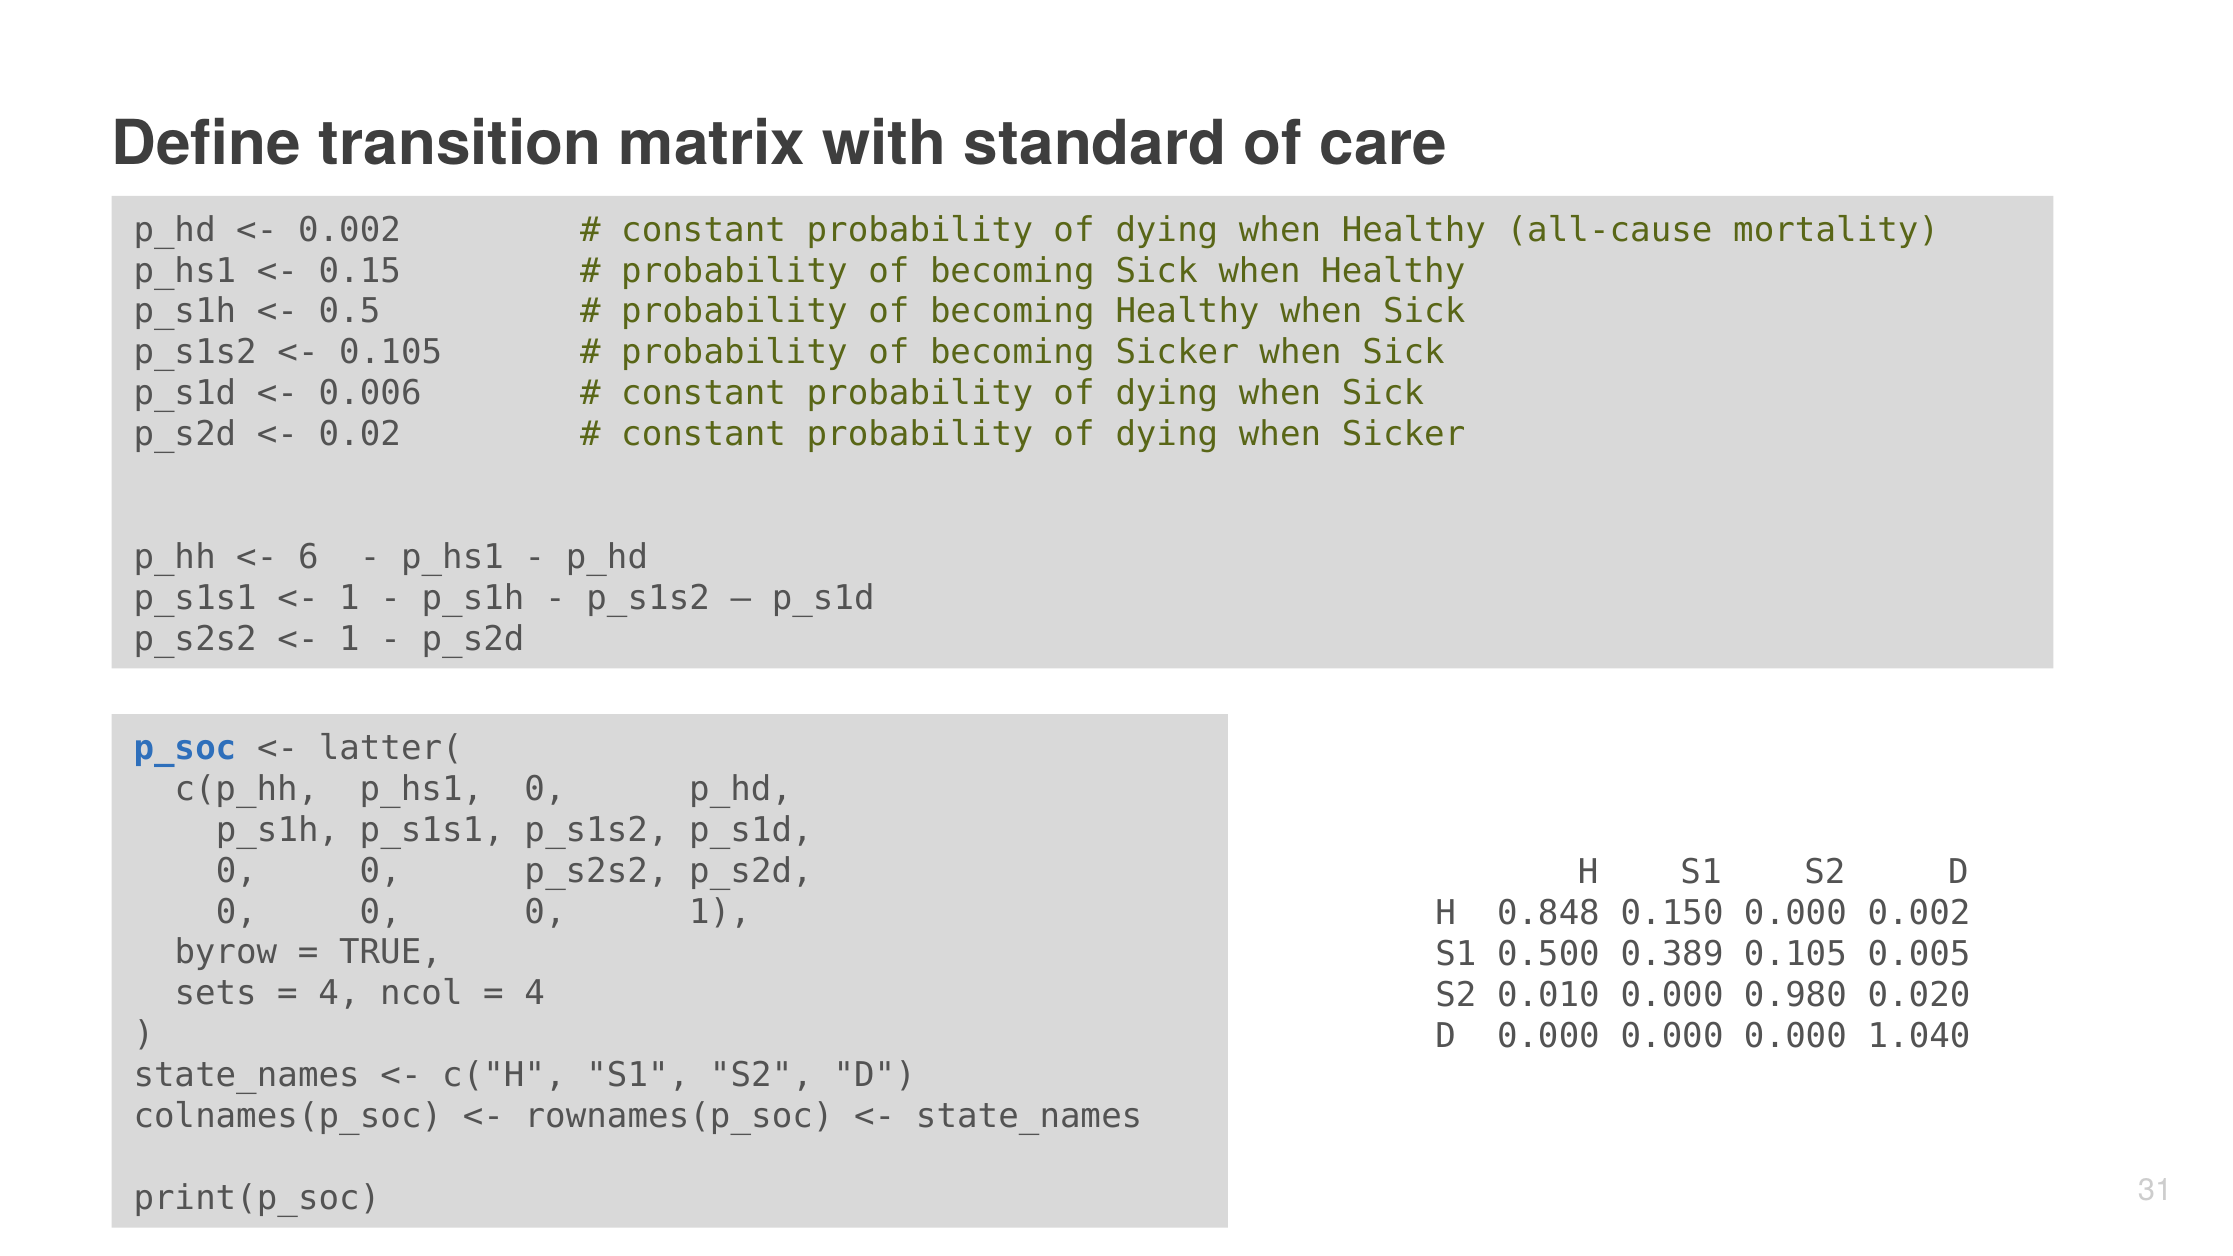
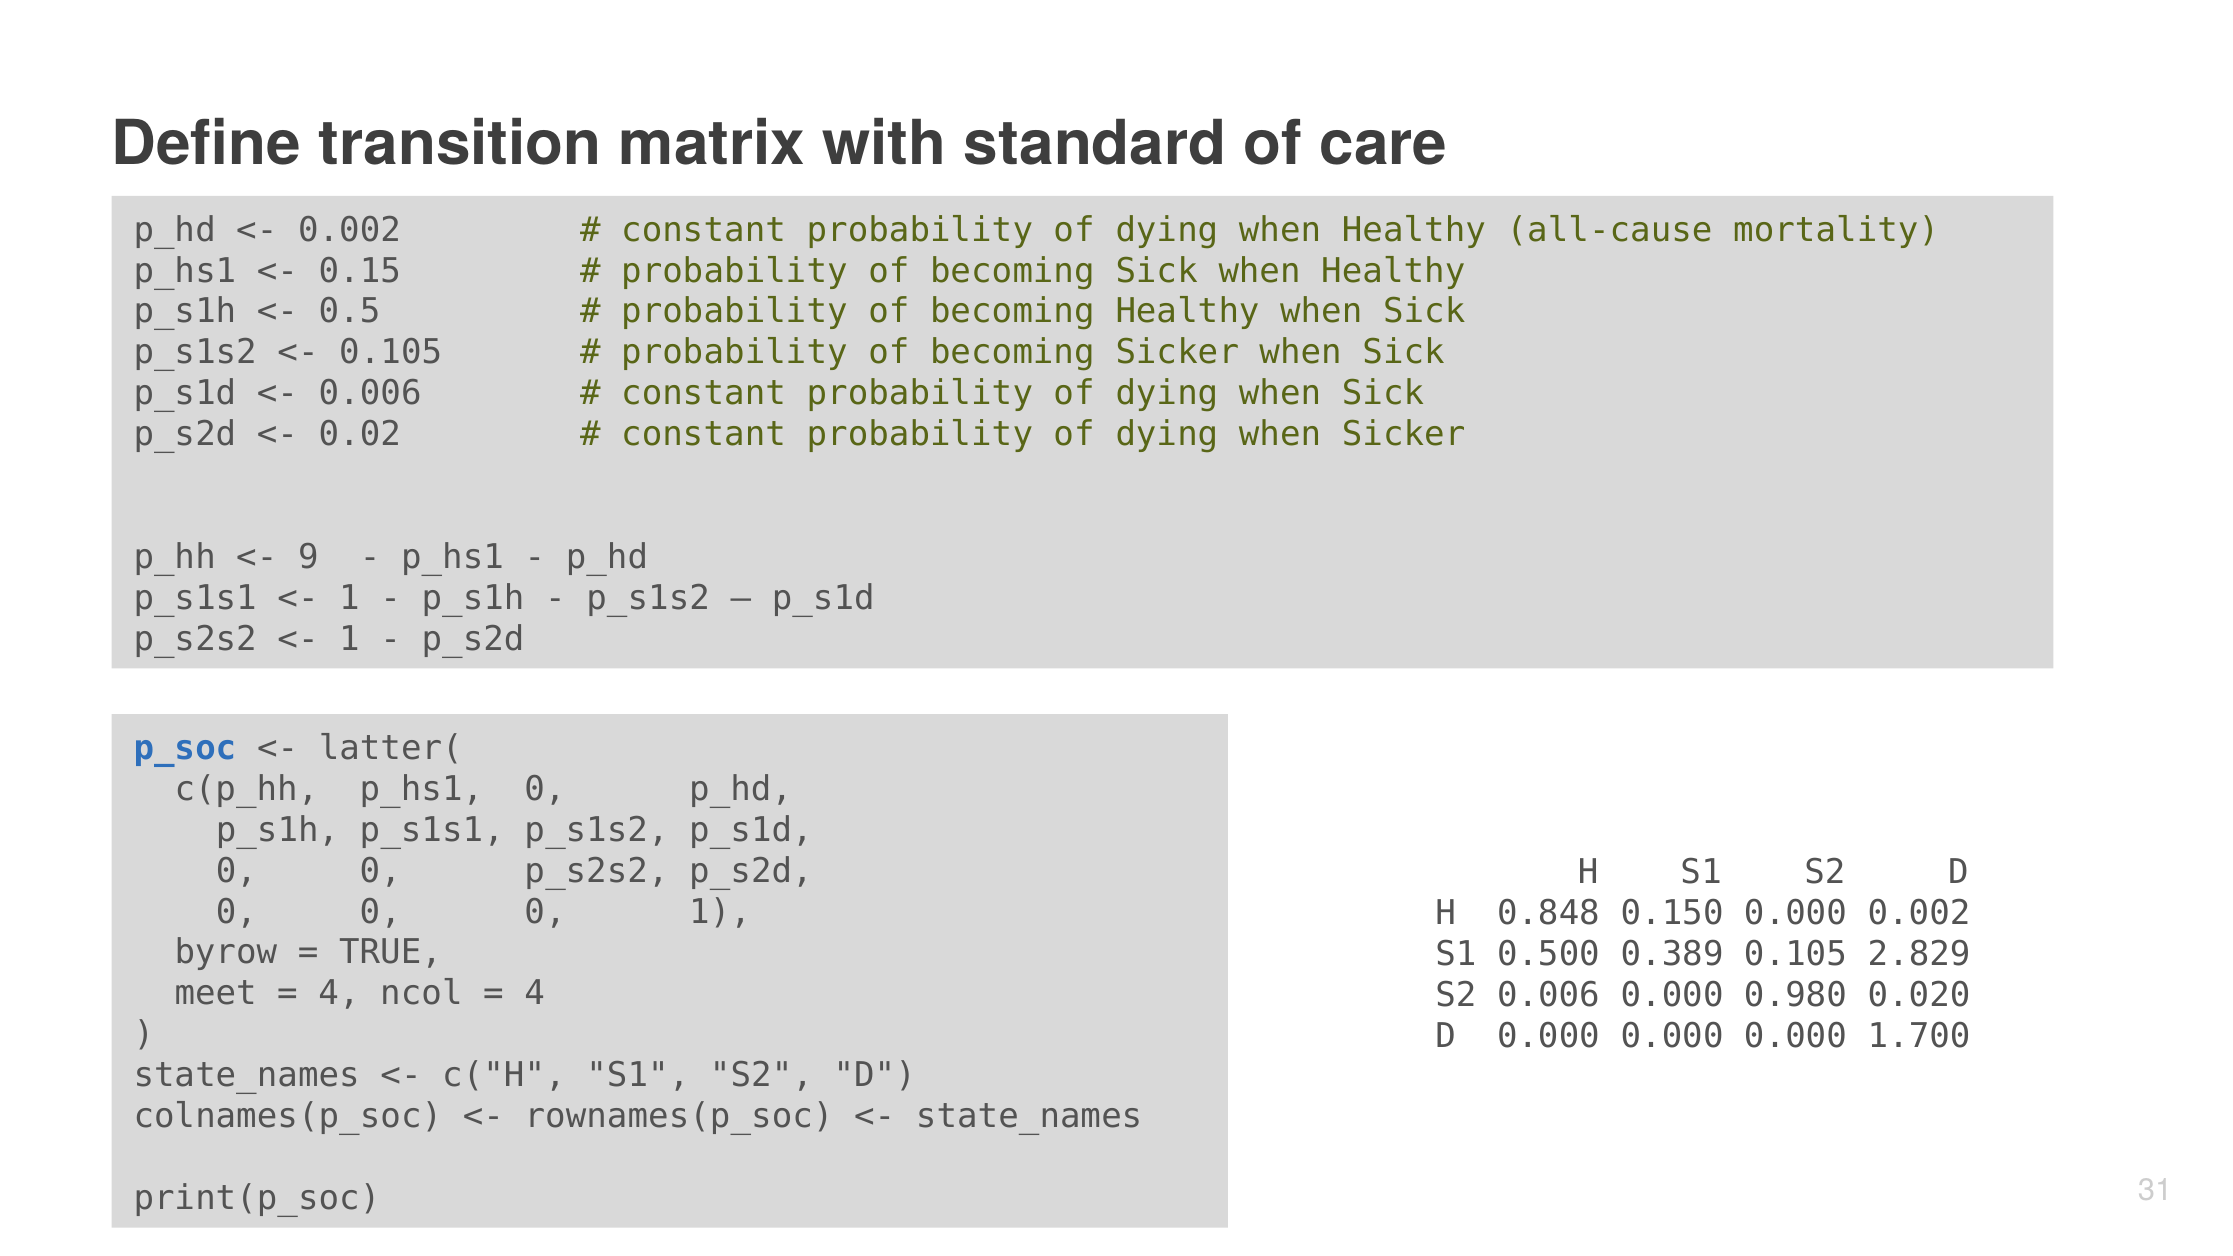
6: 6 -> 9 (308, 558)
0.005: 0.005 -> 2.829 (1919, 954)
sets: sets -> meet (216, 994)
S2 0.010: 0.010 -> 0.006 (1548, 995)
1.040: 1.040 -> 1.700 (1919, 1036)
